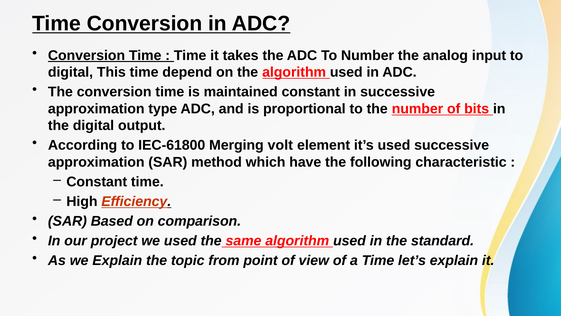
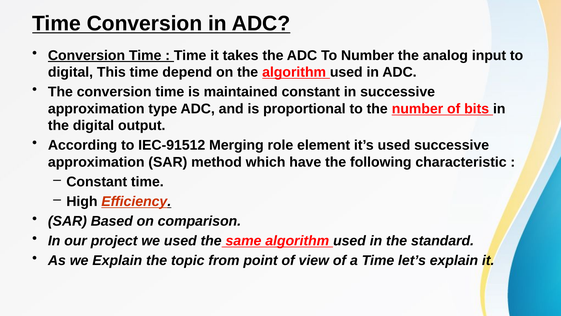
IEC-61800: IEC-61800 -> IEC-91512 (172, 145)
volt: volt -> role (280, 145)
